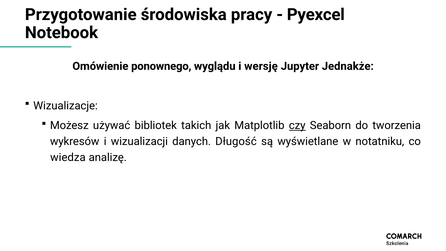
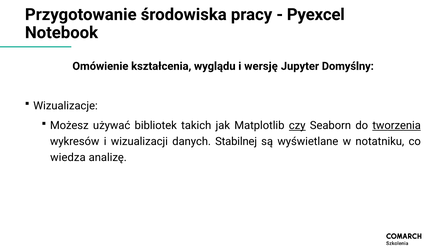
ponownego: ponownego -> kształcenia (161, 66)
Jednakże: Jednakże -> Domyślny (348, 66)
tworzenia underline: none -> present (397, 125)
Długość: Długość -> Stabilnej (236, 141)
